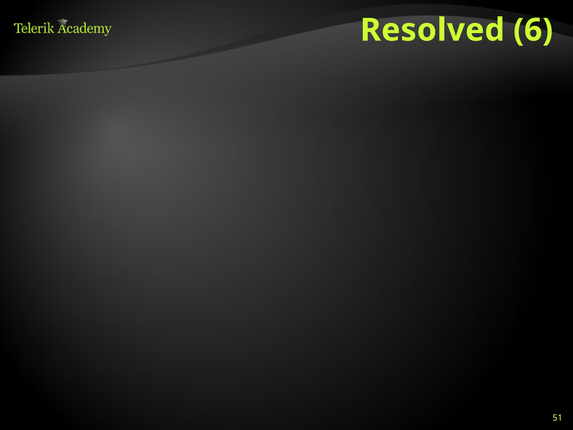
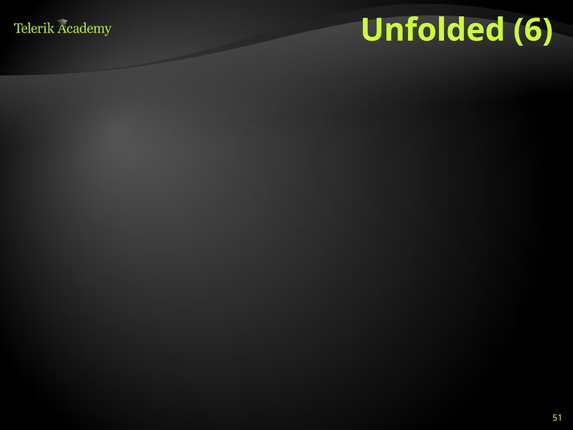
Resolved: Resolved -> Unfolded (433, 30)
